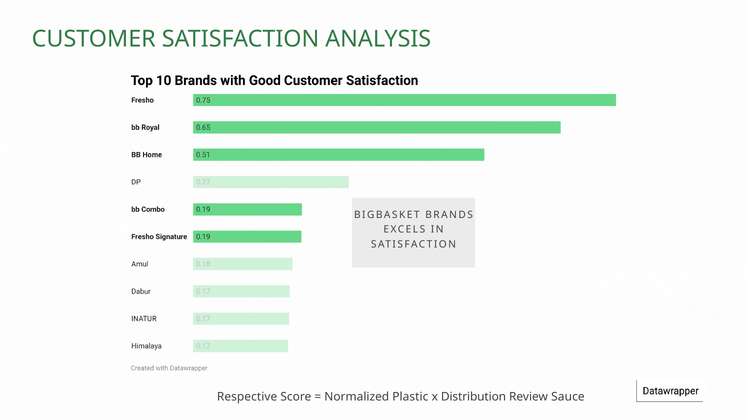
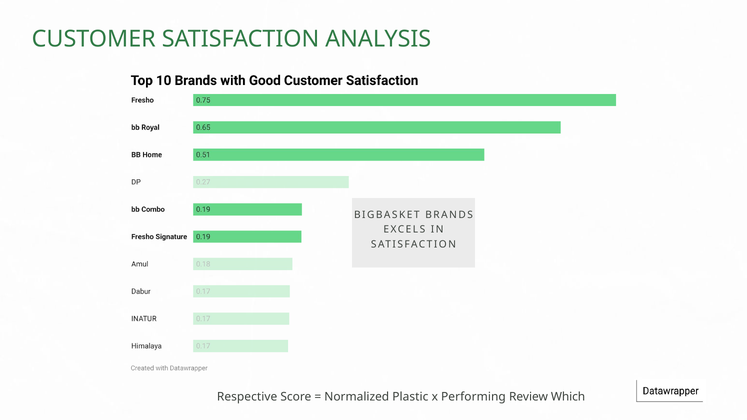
Distribution: Distribution -> Performing (473, 397)
Sauce: Sauce -> Which (568, 397)
